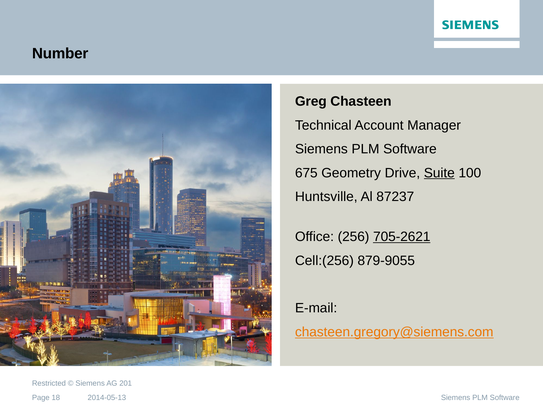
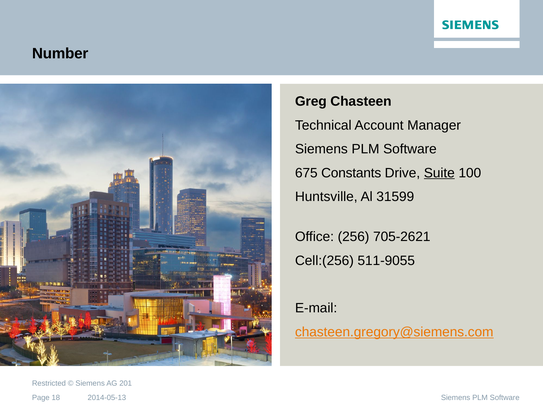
Geometry: Geometry -> Constants (351, 173)
87237: 87237 -> 31599 (395, 197)
705-2621 underline: present -> none (402, 237)
879-9055: 879-9055 -> 511-9055 (386, 261)
